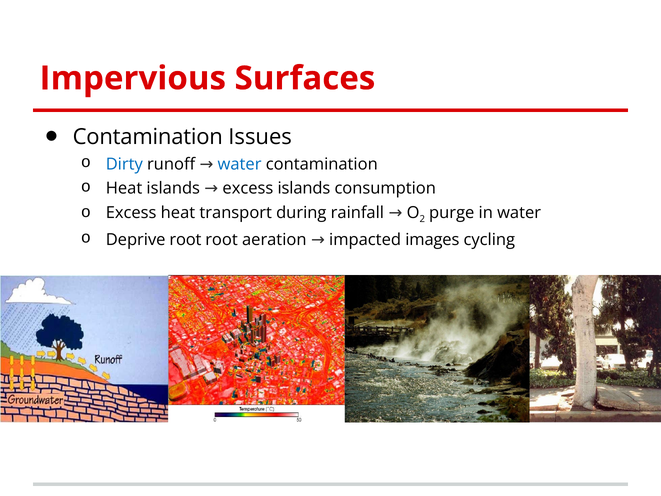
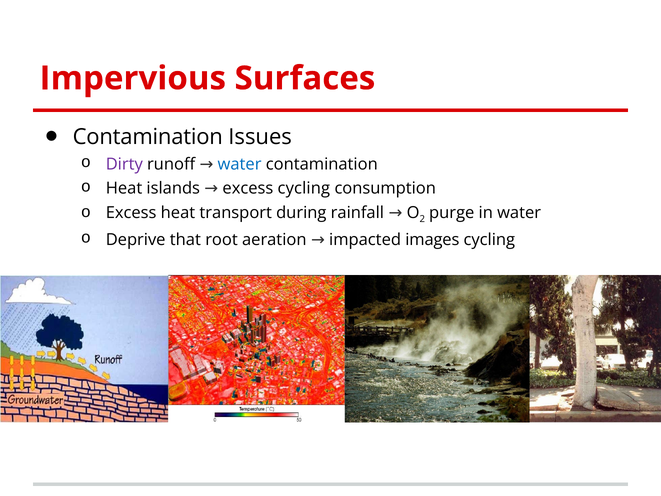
Dirty colour: blue -> purple (124, 164)
excess islands: islands -> cycling (304, 188)
Deprive root: root -> that (185, 240)
